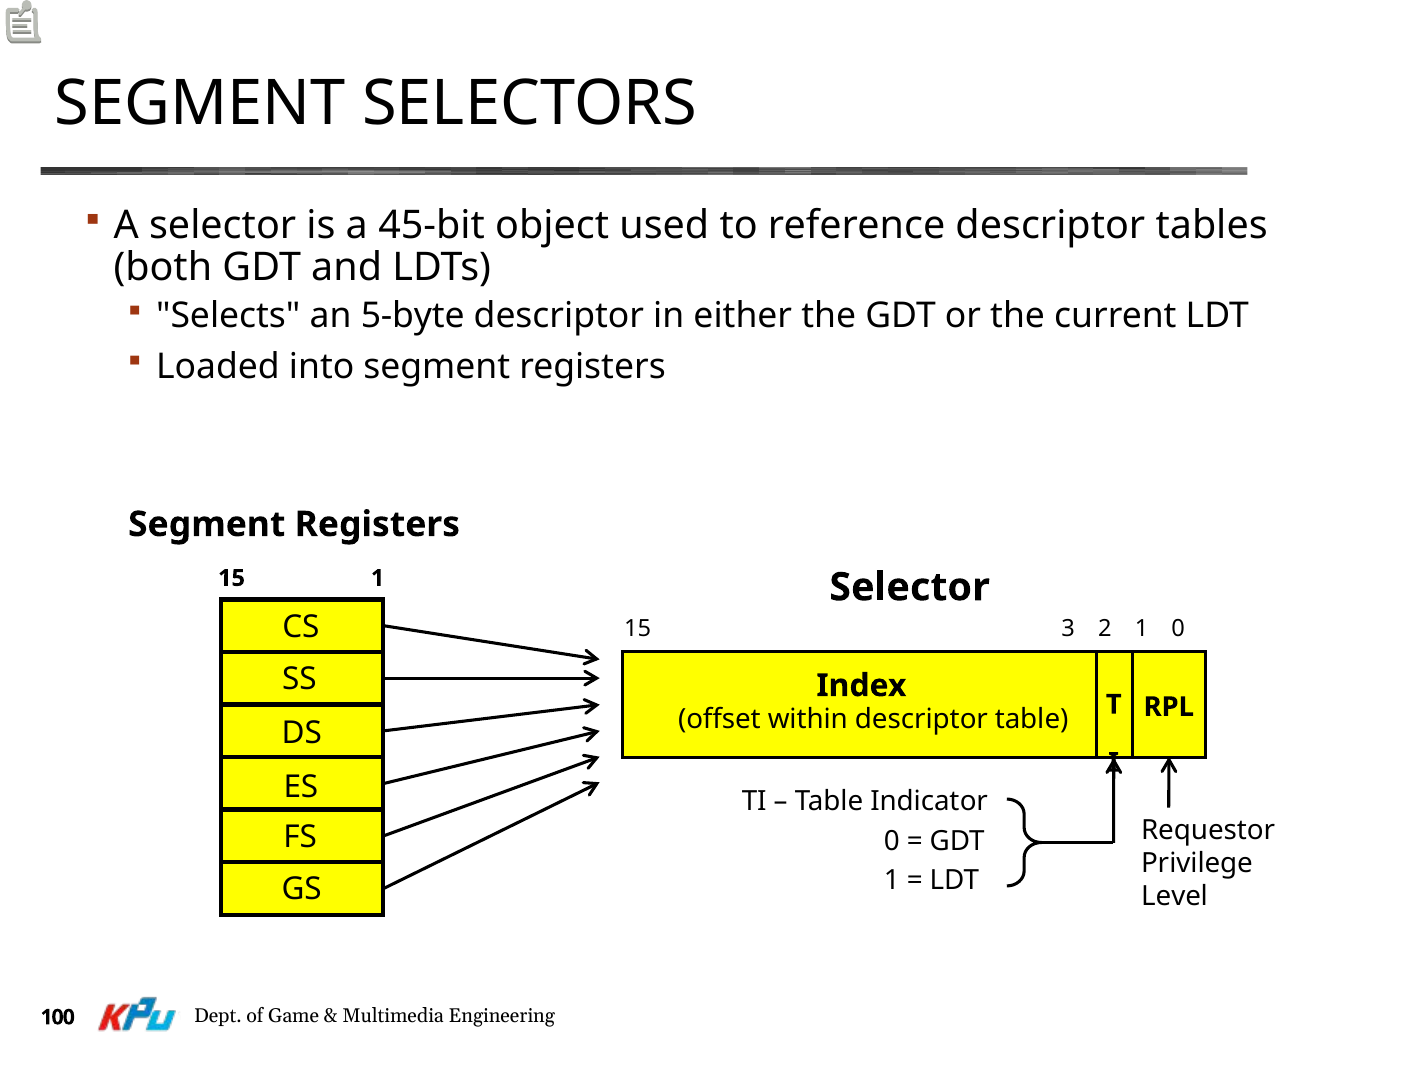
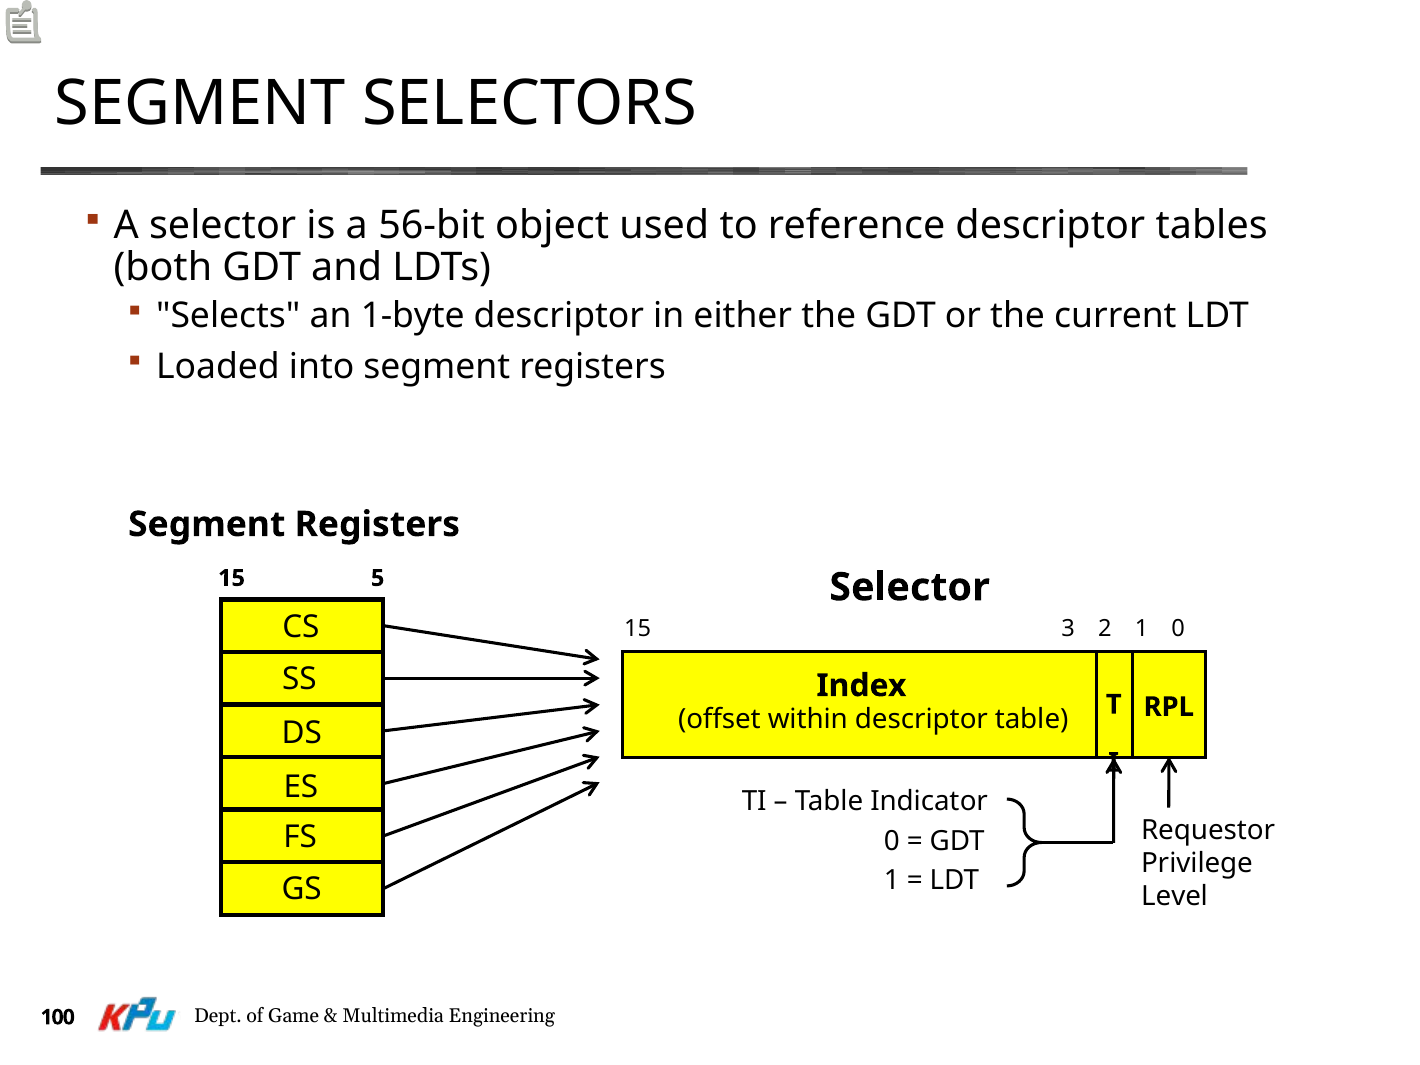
45-bit: 45-bit -> 56-bit (432, 225)
5-byte: 5-byte -> 1-byte (413, 316)
15 1: 1 -> 5 (378, 578)
